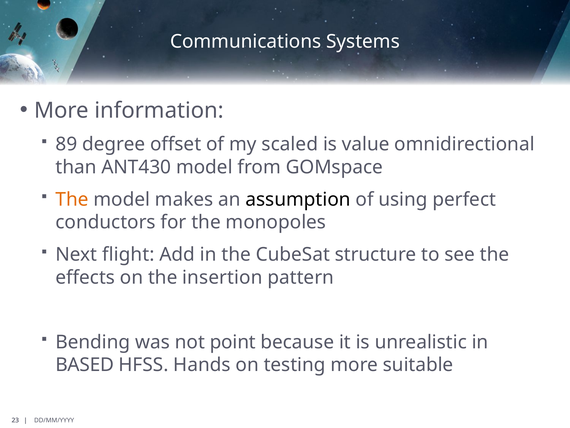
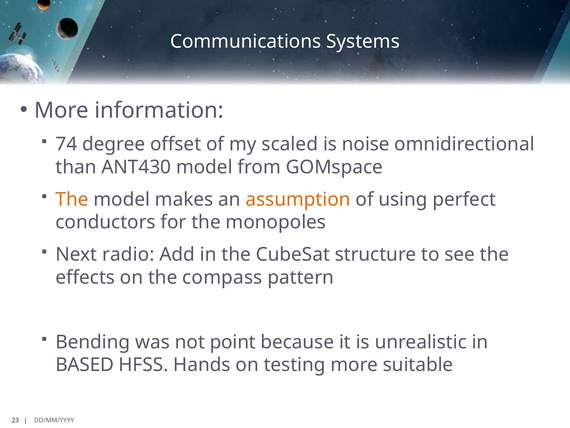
89: 89 -> 74 (66, 144)
value: value -> noise (366, 144)
assumption colour: black -> orange (298, 199)
flight: flight -> radio (128, 254)
insertion: insertion -> compass (222, 277)
